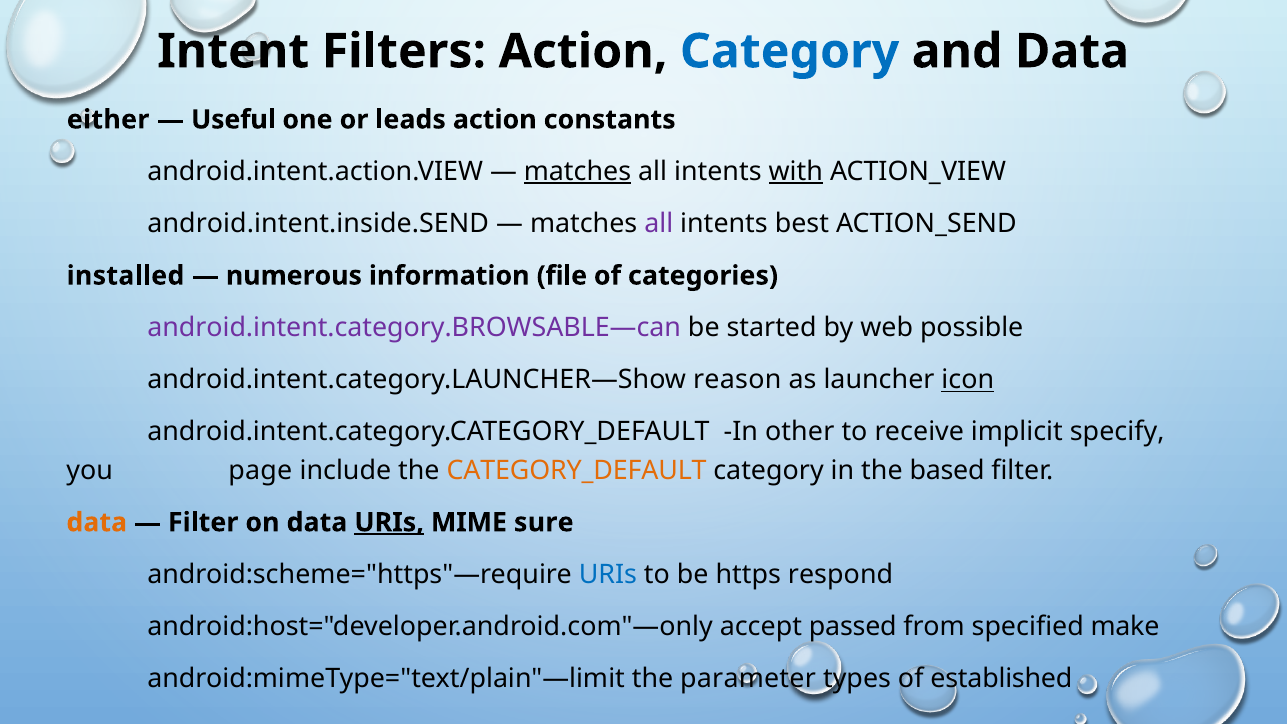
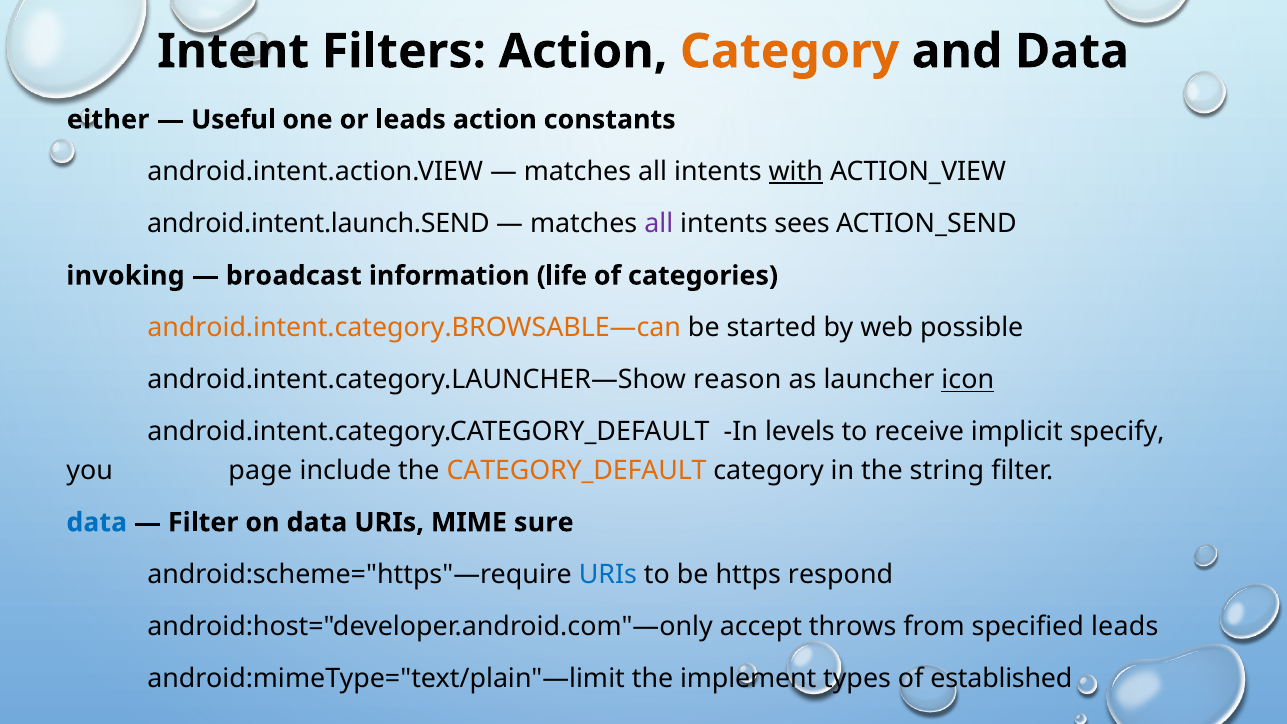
Category colour: blue -> orange (790, 51)
matches underline: present -> none (577, 172)
android.intent.inside.SEND: android.intent.inside.SEND -> android.intent.launch.SEND (318, 224)
best: best -> sees (802, 224)
installed: installed -> invoking (126, 276)
numerous: numerous -> broadcast (294, 276)
file: file -> life (562, 276)
android.intent.category.BROWSABLE—can colour: purple -> orange (414, 328)
other: other -> levels (800, 432)
based: based -> string (947, 470)
data colour: orange -> blue (97, 522)
URIs underline: present -> none (389, 522)
passed: passed -> throws (853, 626)
specified make: make -> leads (1125, 626)
parameter: parameter -> implement (748, 678)
